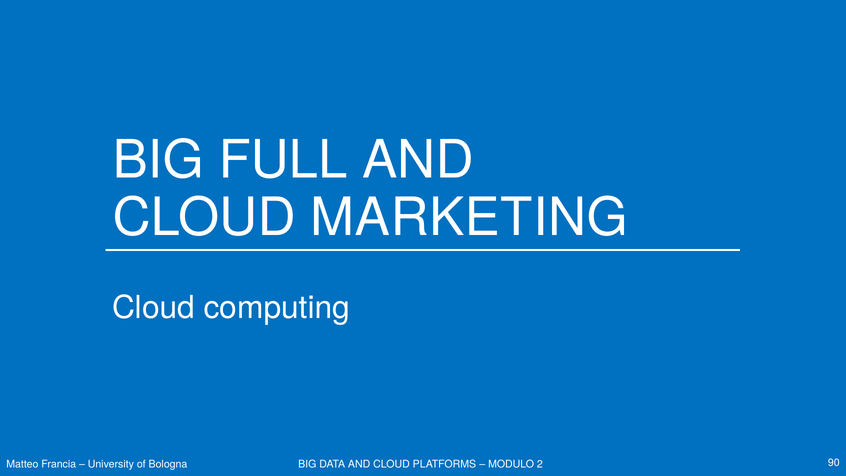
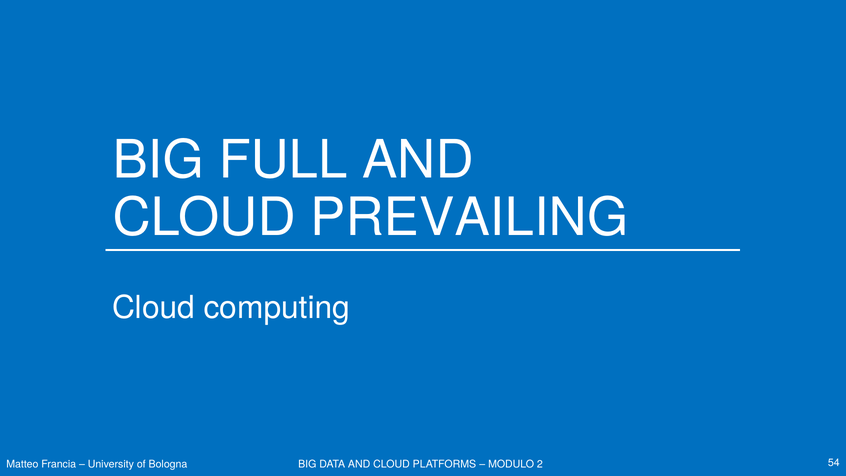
MARKETING: MARKETING -> PREVAILING (469, 218)
90: 90 -> 54 (834, 463)
